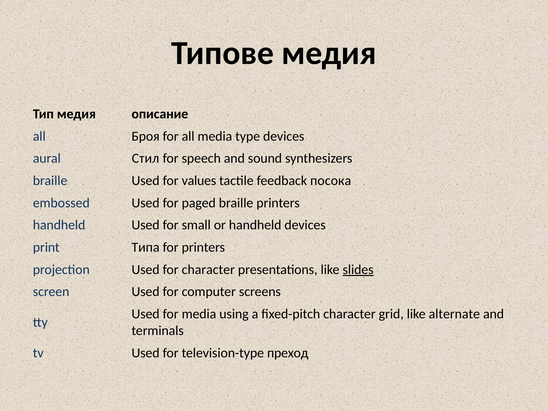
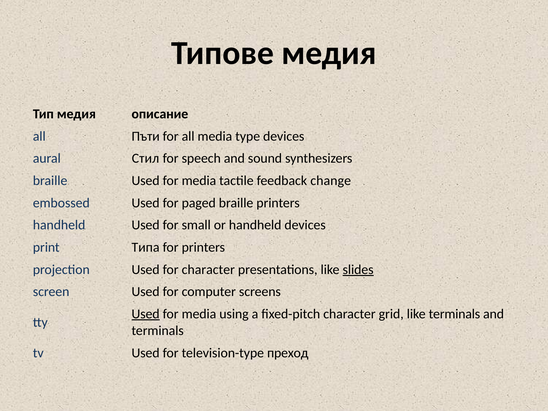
Броя: Броя -> Пъти (146, 136)
braille Used for values: values -> media (199, 181)
посока: посока -> change (331, 181)
Used underline: none -> present (146, 314)
like alternate: alternate -> terminals (454, 314)
